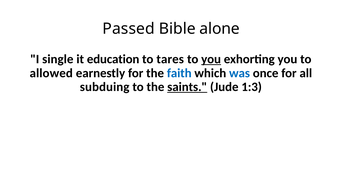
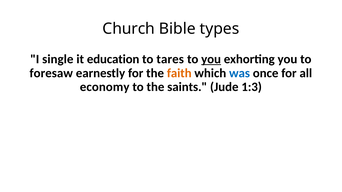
Passed: Passed -> Church (129, 29)
alone: alone -> types (220, 29)
allowed: allowed -> foresaw (51, 73)
faith colour: blue -> orange (179, 73)
subduing: subduing -> economy (105, 87)
saints underline: present -> none (187, 87)
